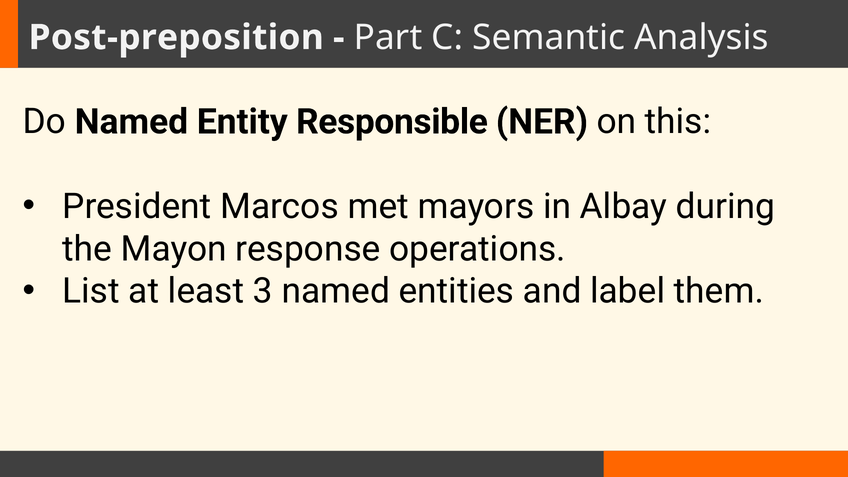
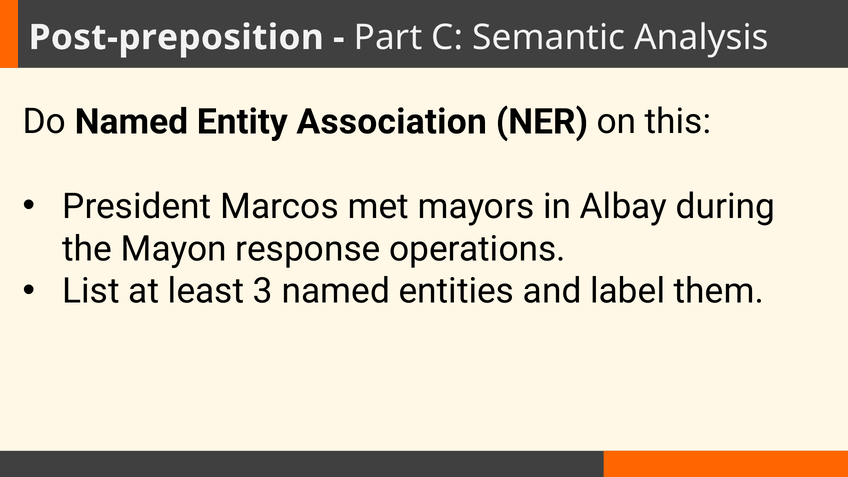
Responsible: Responsible -> Association (392, 122)
